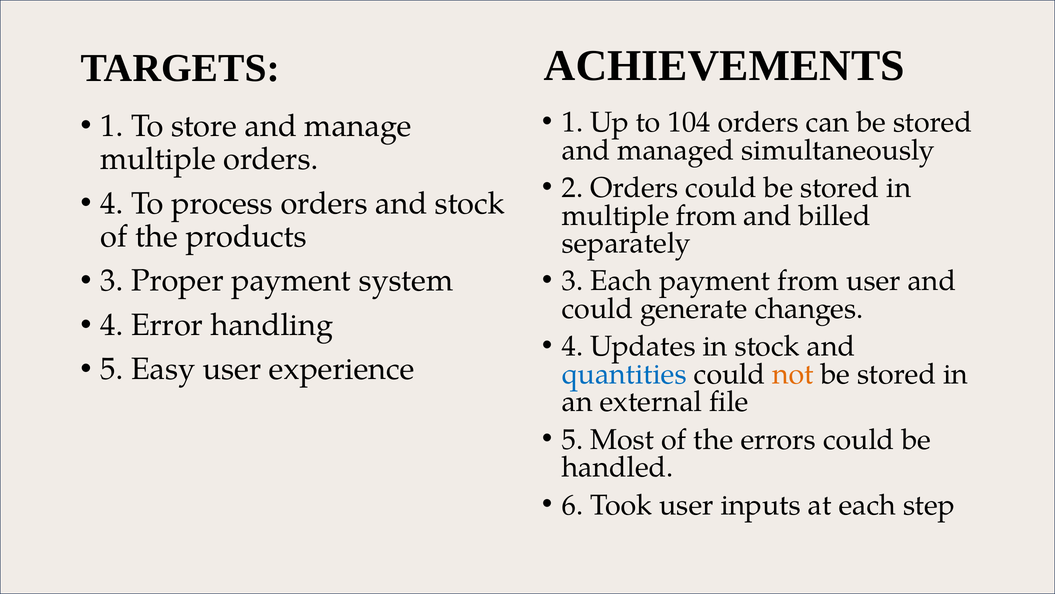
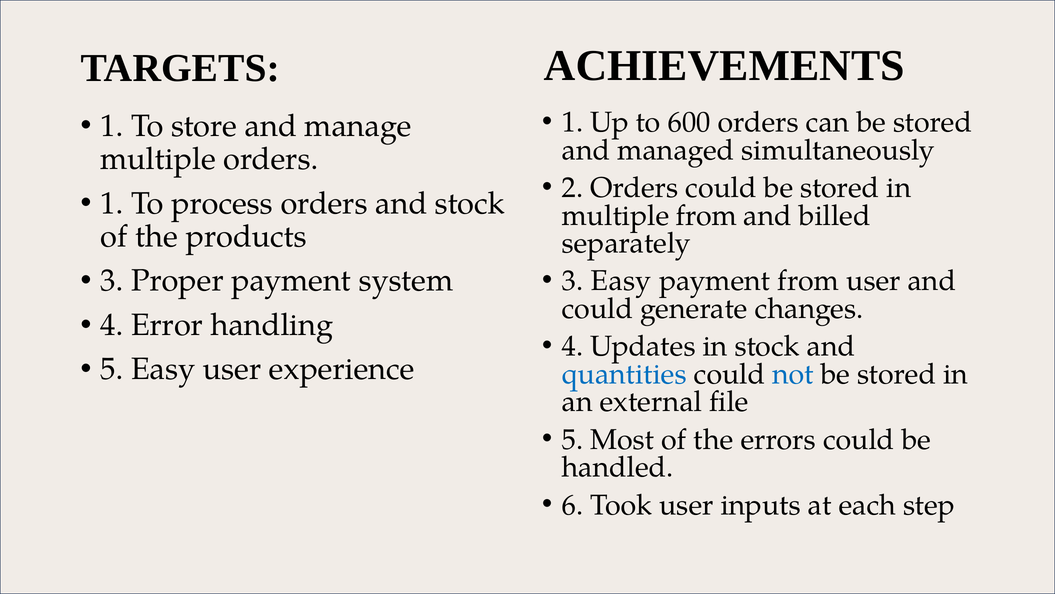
104: 104 -> 600 (689, 122)
4: 4 -> 1 (112, 203)
3 Each: Each -> Easy (621, 281)
not colour: orange -> blue (793, 374)
